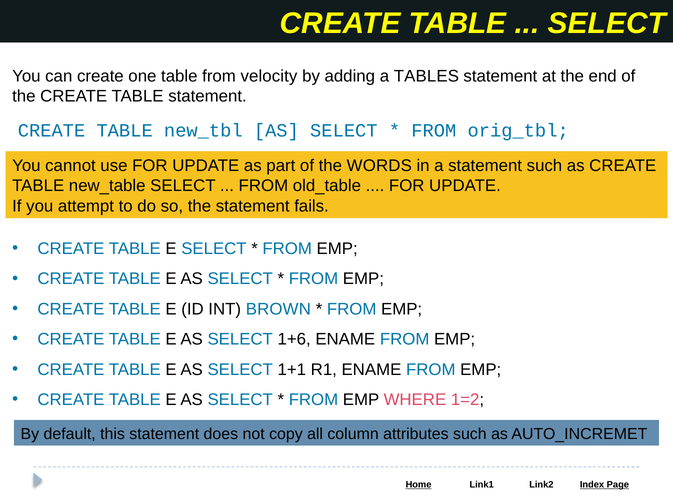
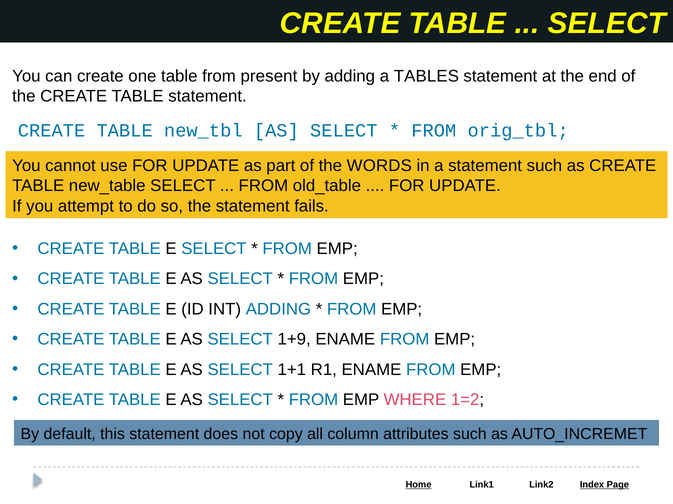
velocity: velocity -> present (269, 76)
INT BROWN: BROWN -> ADDING (278, 310)
1+6: 1+6 -> 1+9 (294, 340)
